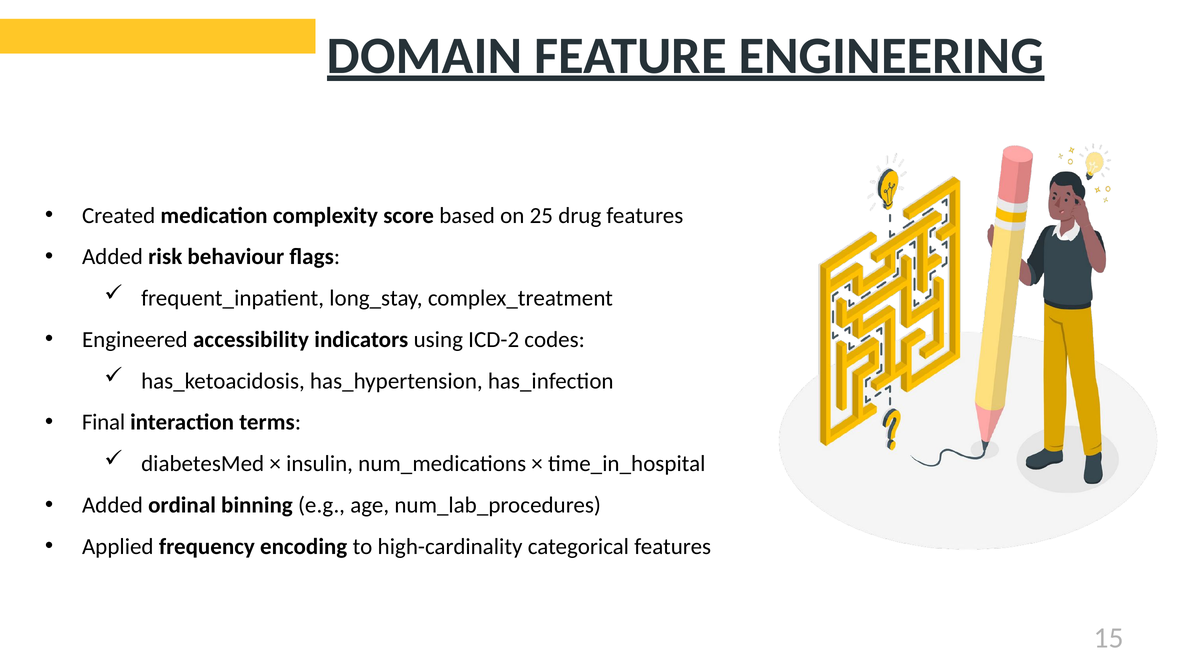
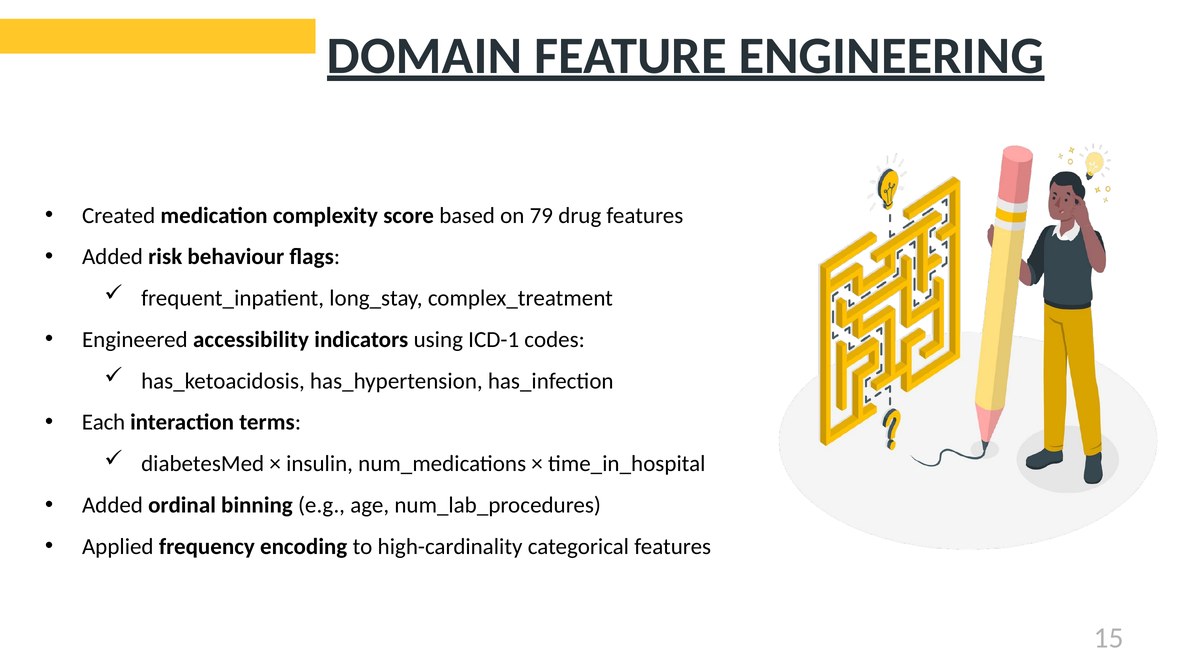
25: 25 -> 79 (541, 216)
ICD-2: ICD-2 -> ICD-1 (494, 340)
Final: Final -> Each (104, 423)
